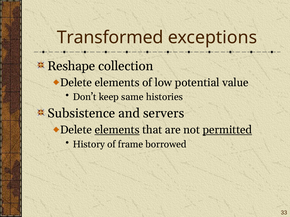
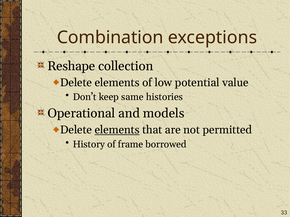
Transformed: Transformed -> Combination (110, 37)
Subsistence: Subsistence -> Operational (81, 114)
servers: servers -> models (164, 114)
permitted underline: present -> none (227, 130)
